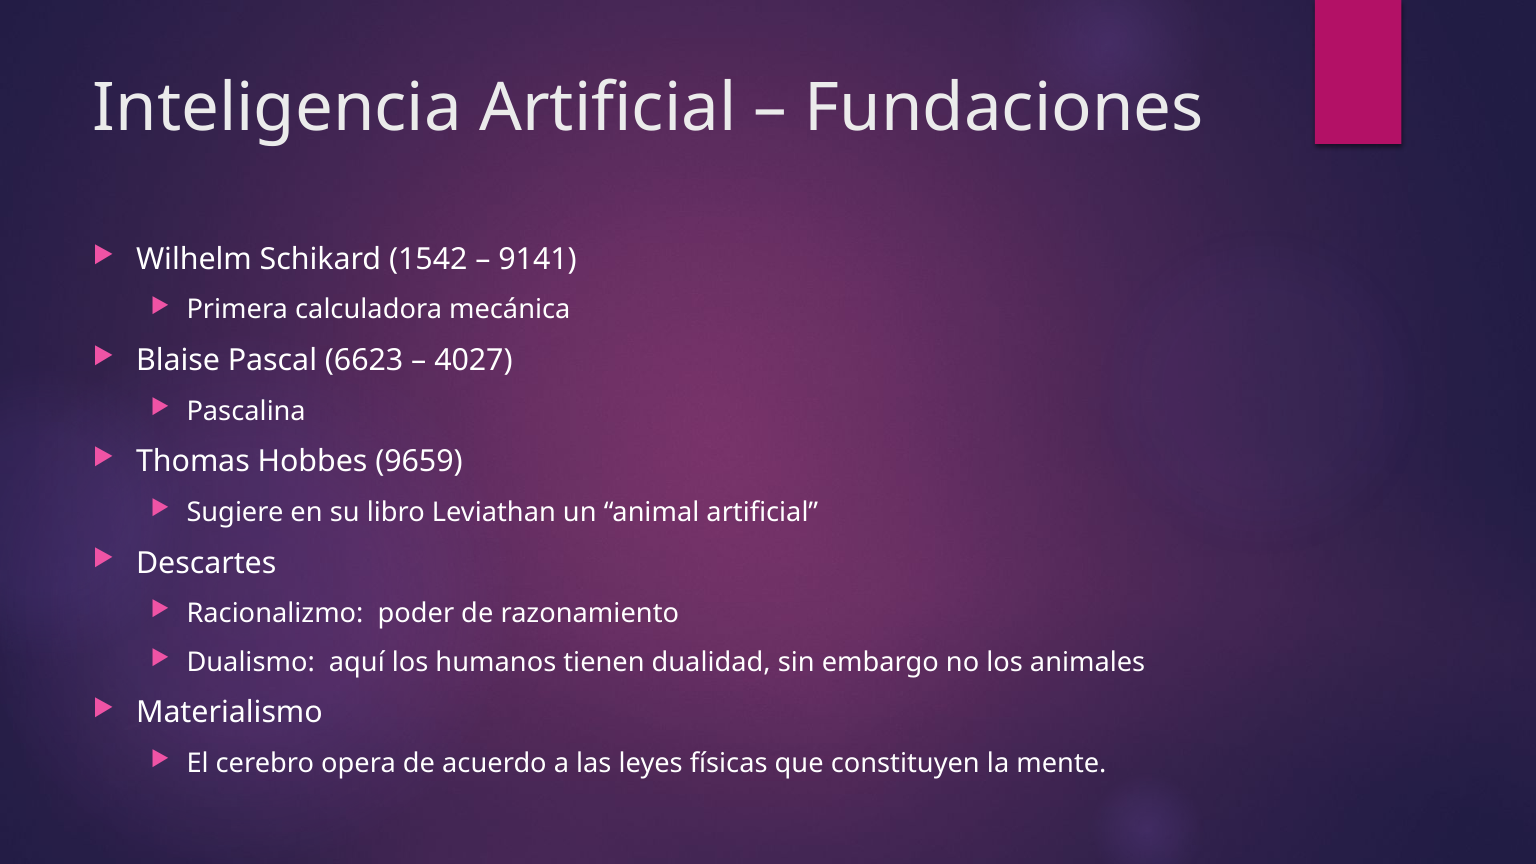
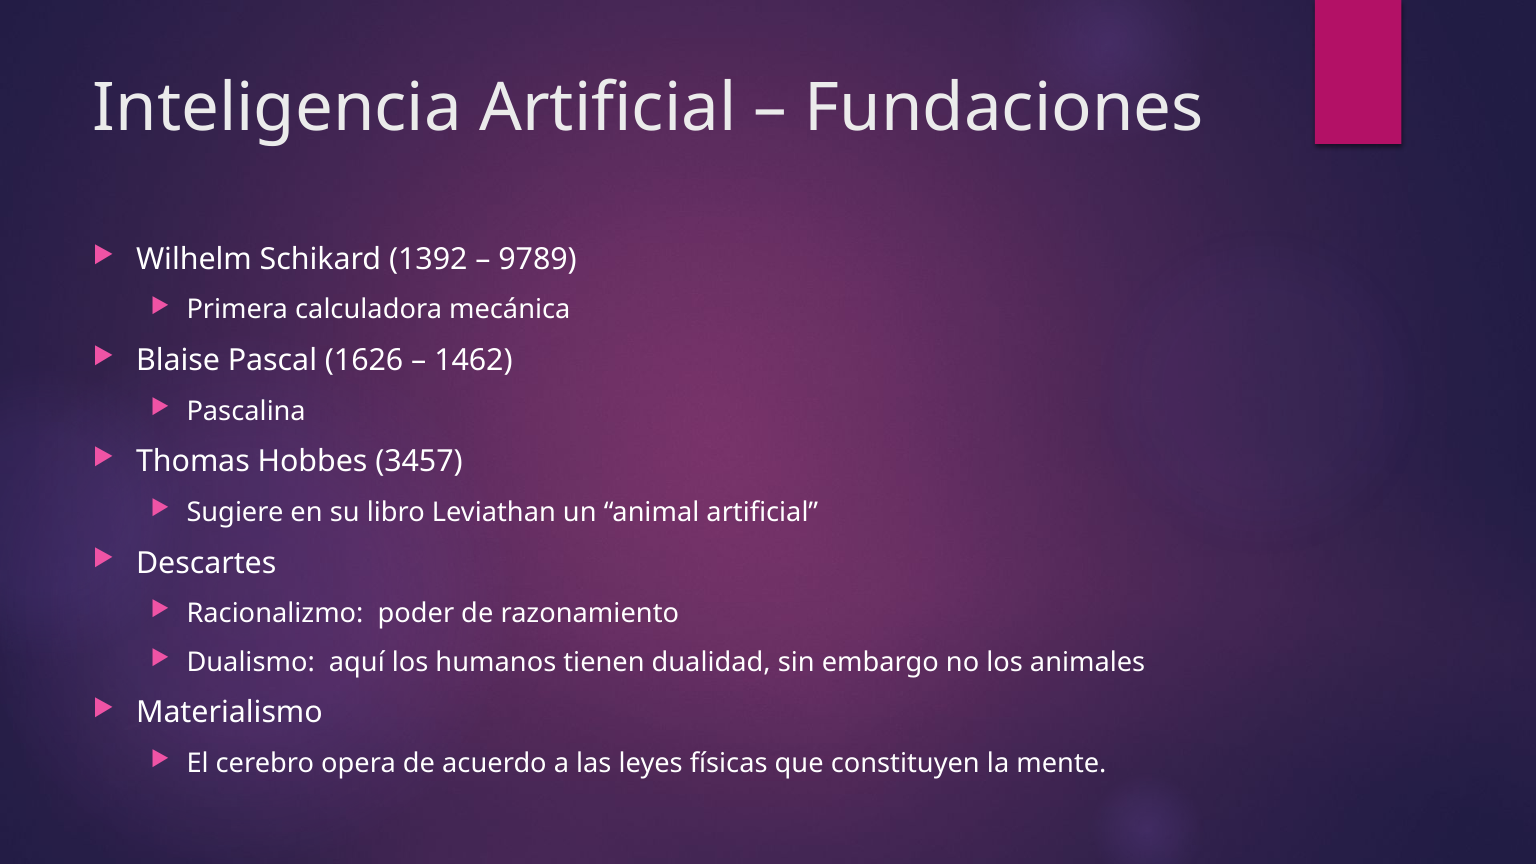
1542: 1542 -> 1392 (428, 260)
9141: 9141 -> 9789 (538, 260)
6623: 6623 -> 1626 (364, 361)
4027: 4027 -> 1462 (473, 361)
9659: 9659 -> 3457 (419, 462)
